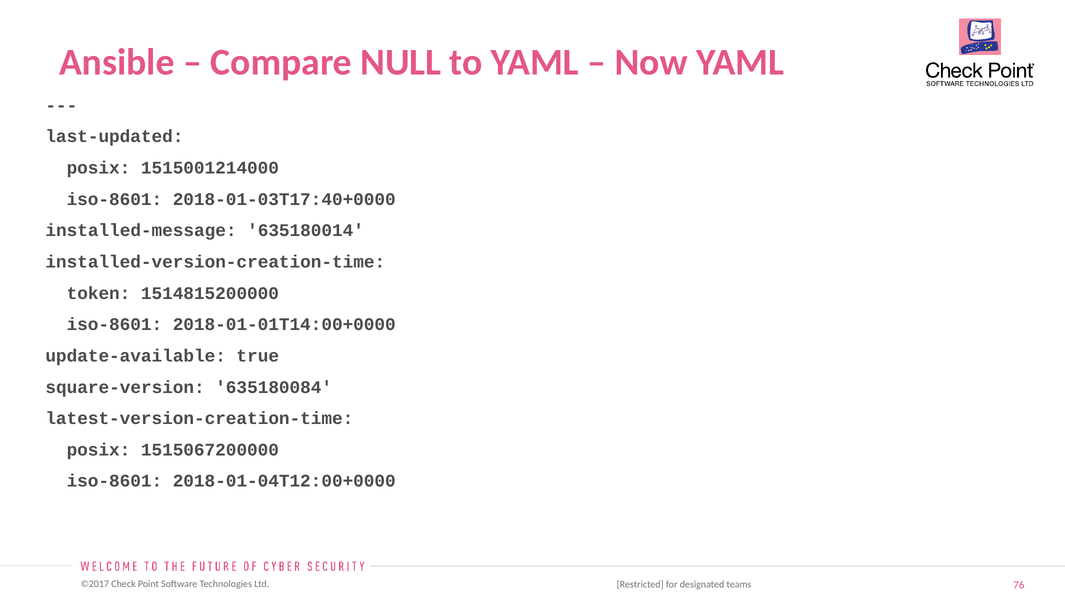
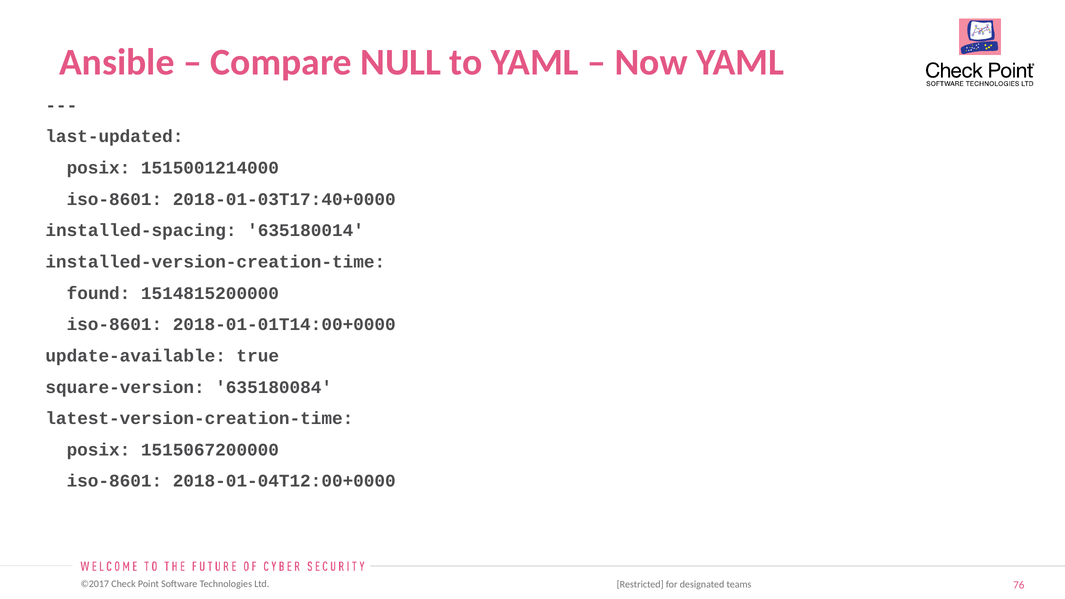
installed-message: installed-message -> installed-spacing (141, 231)
token: token -> found (99, 293)
